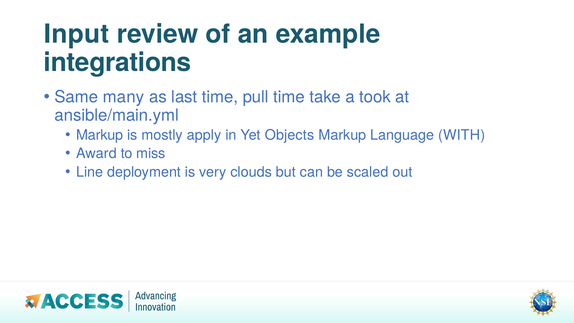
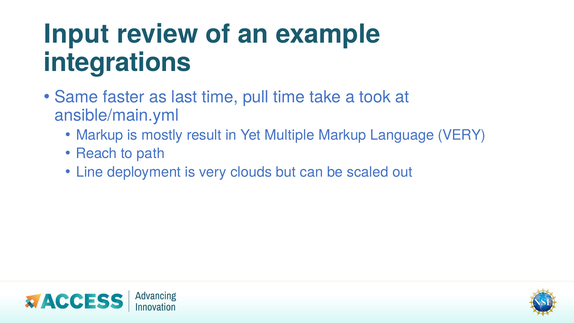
many: many -> faster (124, 97)
apply: apply -> result (204, 135)
Objects: Objects -> Multiple (290, 135)
Language WITH: WITH -> VERY (462, 135)
Award: Award -> Reach (96, 153)
miss: miss -> path (151, 153)
